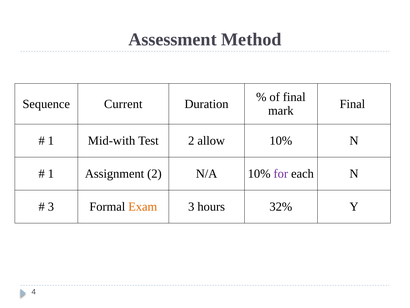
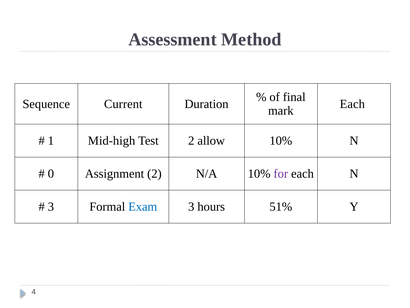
Final: Final -> Each (352, 104)
Mid-with: Mid-with -> Mid-high (112, 141)
1: 1 -> 0 (51, 173)
Exam colour: orange -> blue (143, 206)
32%: 32% -> 51% (281, 206)
